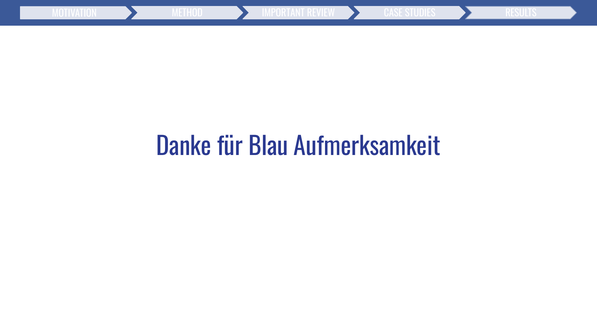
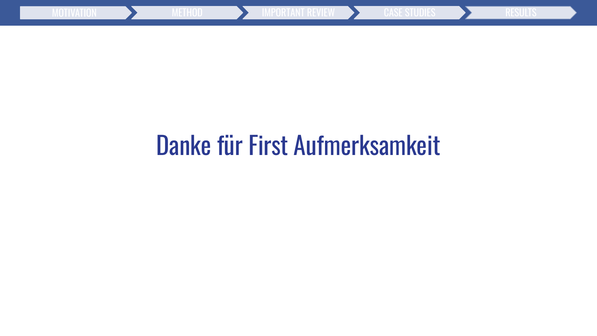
Blau: Blau -> First (268, 147)
